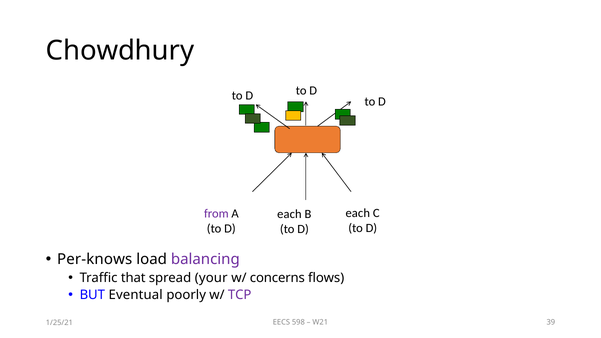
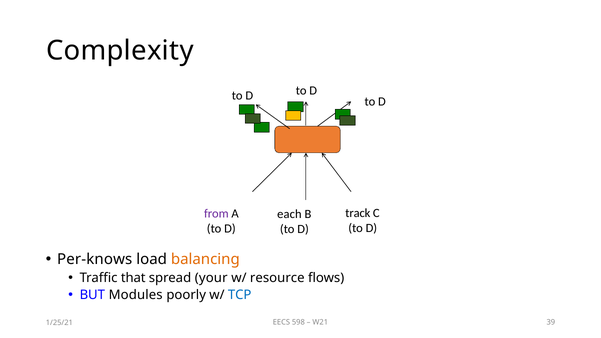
Chowdhury: Chowdhury -> Complexity (120, 50)
each: each -> track (358, 213)
balancing colour: purple -> orange (205, 259)
concerns: concerns -> resource (277, 278)
Eventual: Eventual -> Modules (136, 295)
TCP colour: purple -> blue (240, 295)
